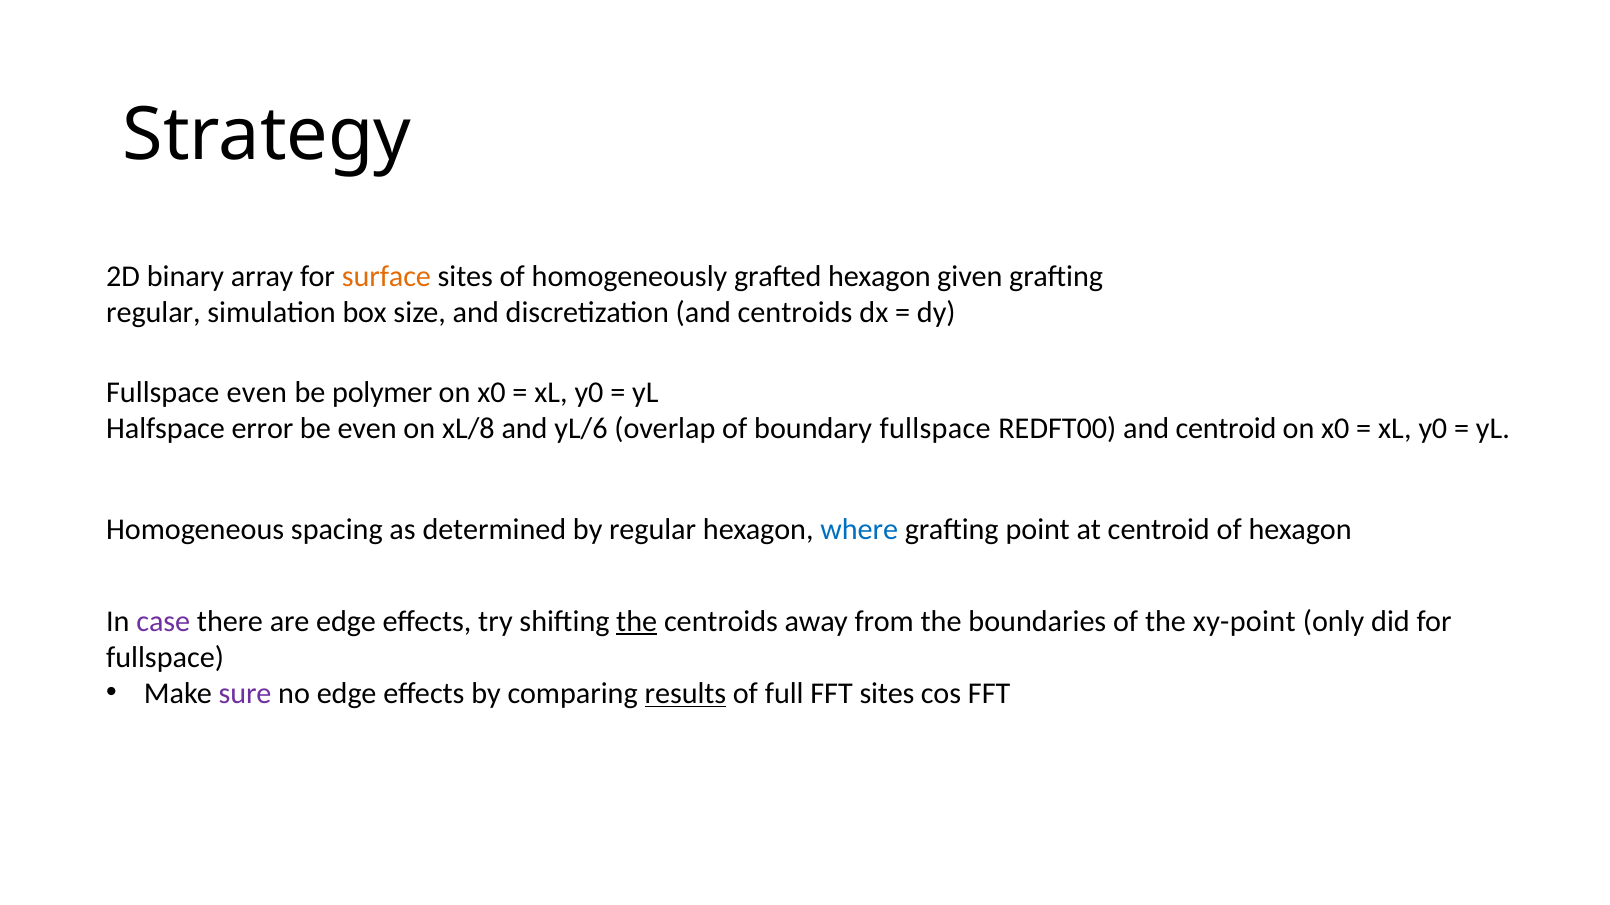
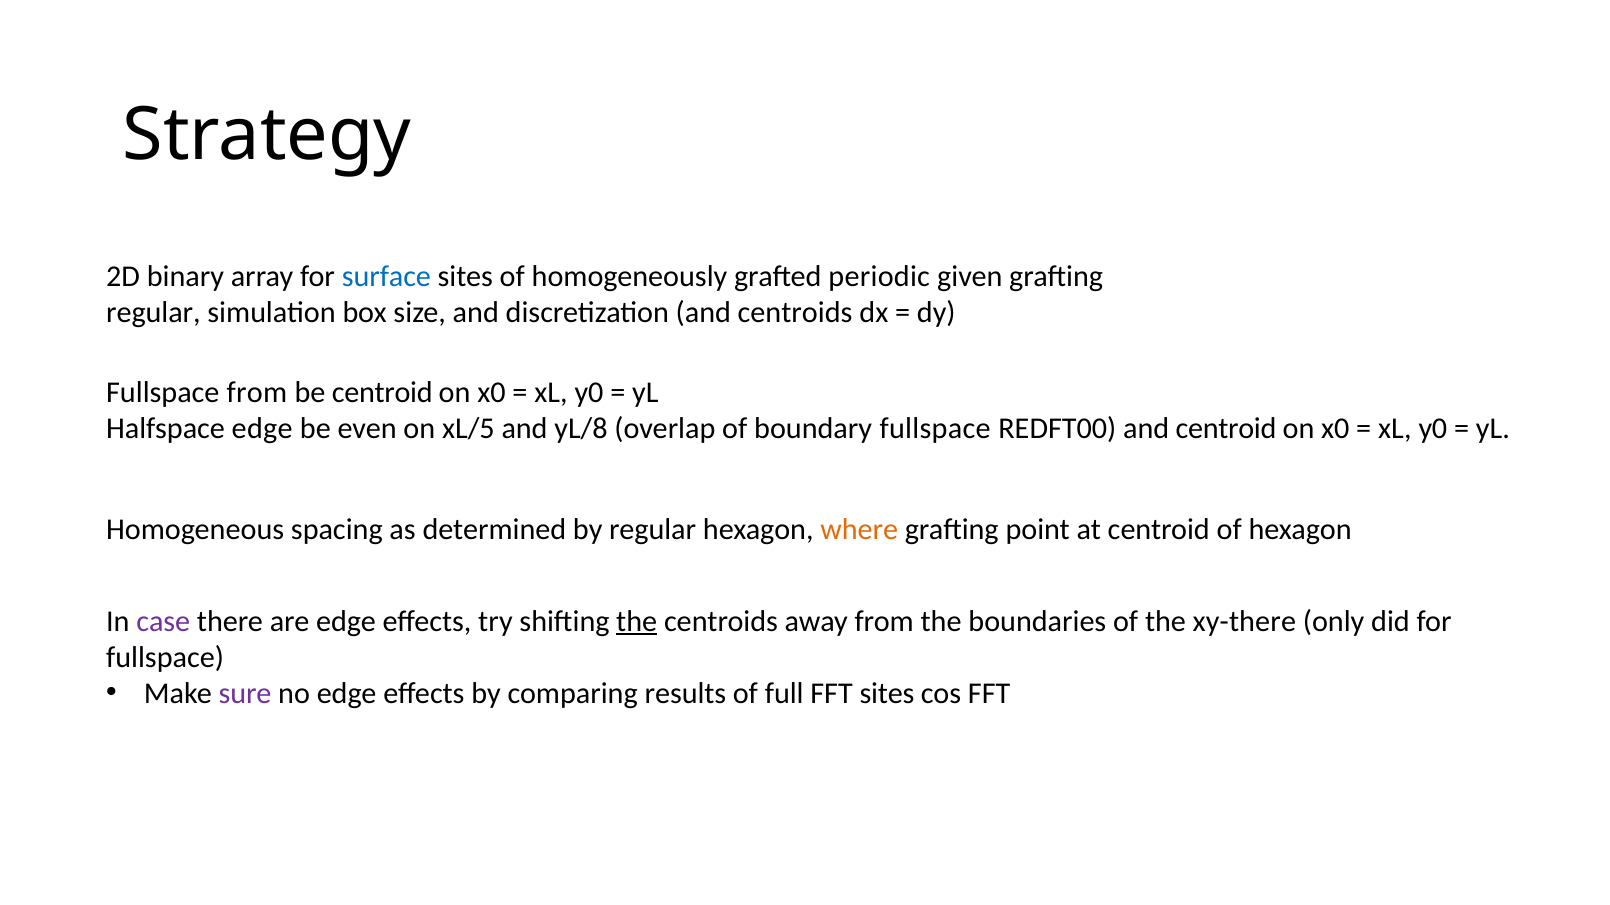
surface colour: orange -> blue (386, 276)
grafted hexagon: hexagon -> periodic (879, 276)
Fullspace even: even -> from (257, 393)
be polymer: polymer -> centroid (382, 393)
Halfspace error: error -> edge (262, 429)
xL/8: xL/8 -> xL/5 (468, 429)
yL/6: yL/6 -> yL/8 (581, 429)
where colour: blue -> orange (859, 530)
xy-point: xy-point -> xy-there (1244, 621)
results underline: present -> none (685, 694)
